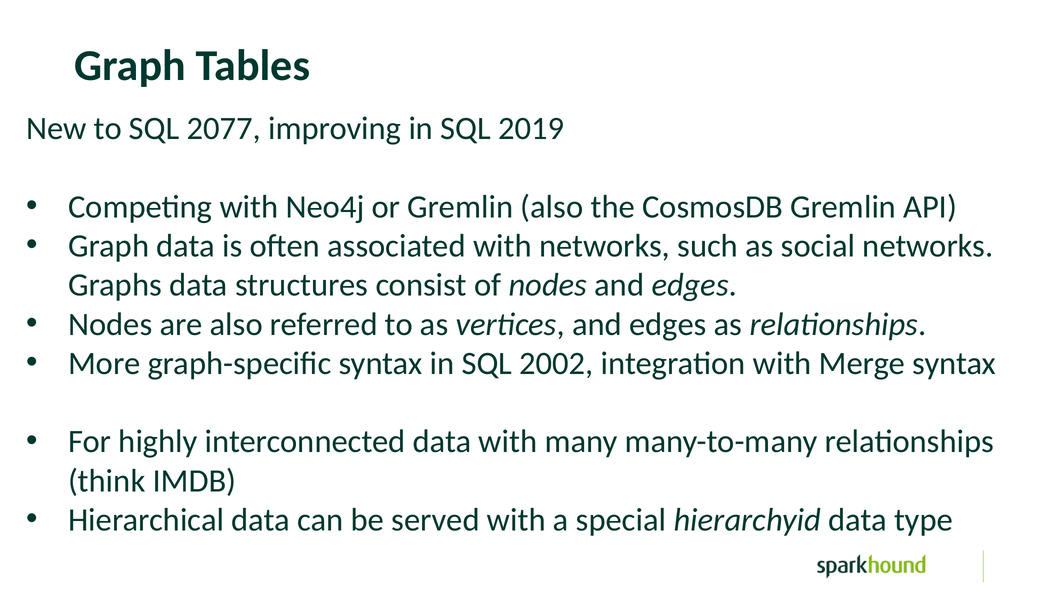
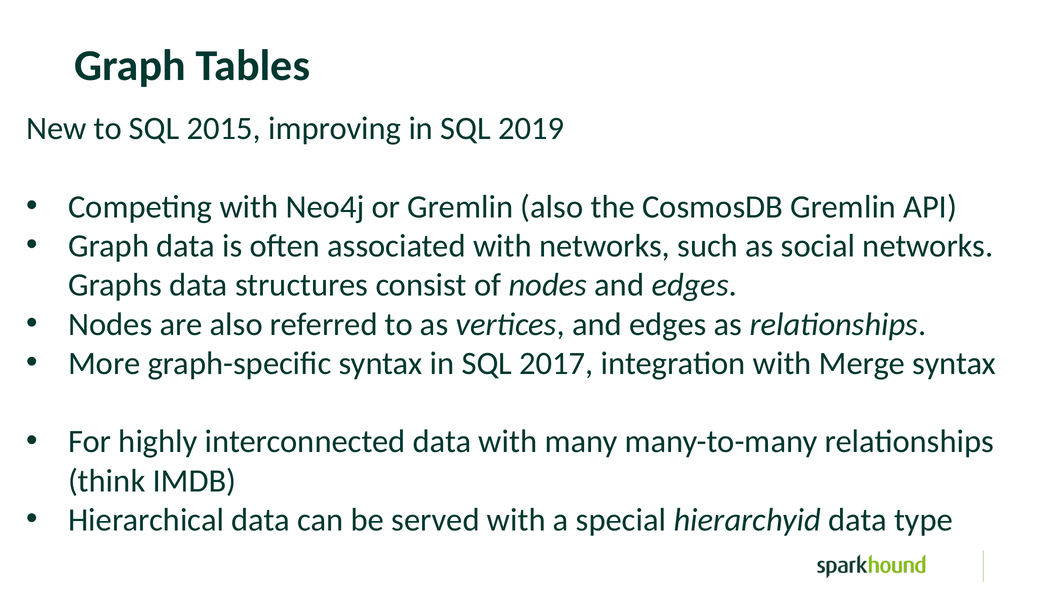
2077: 2077 -> 2015 (224, 129)
2002: 2002 -> 2017 (556, 363)
